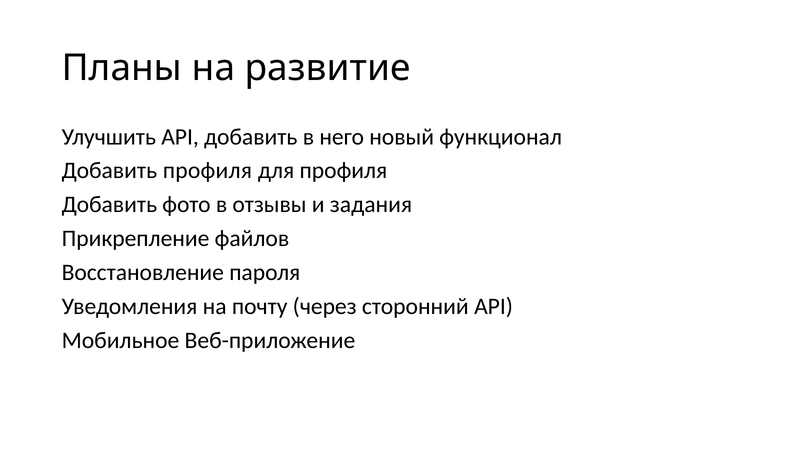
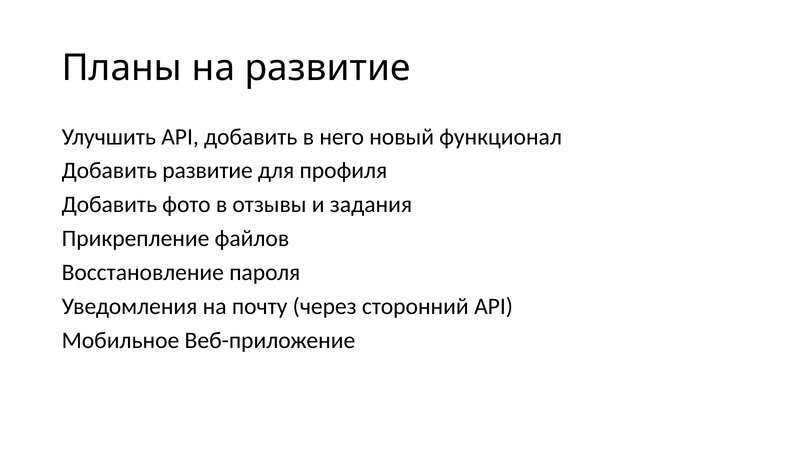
Добавить профиля: профиля -> развитие (208, 171)
